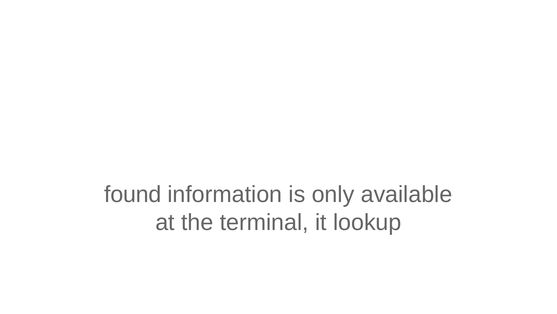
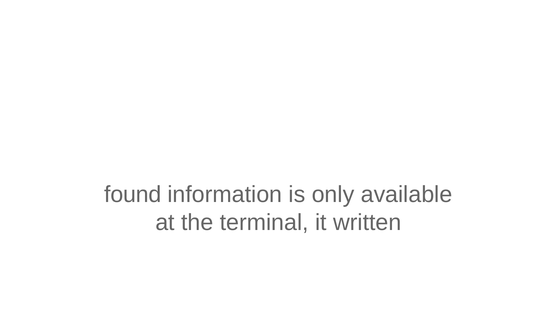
lookup: lookup -> written (367, 222)
